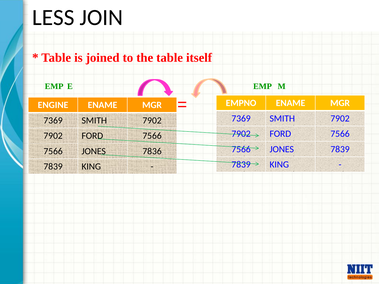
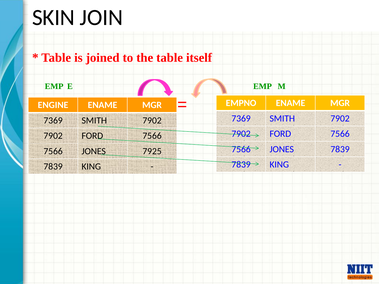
LESS: LESS -> SKIN (53, 17)
7836: 7836 -> 7925 (152, 151)
